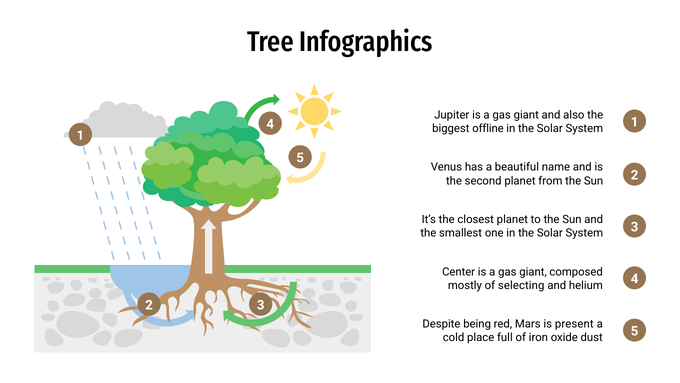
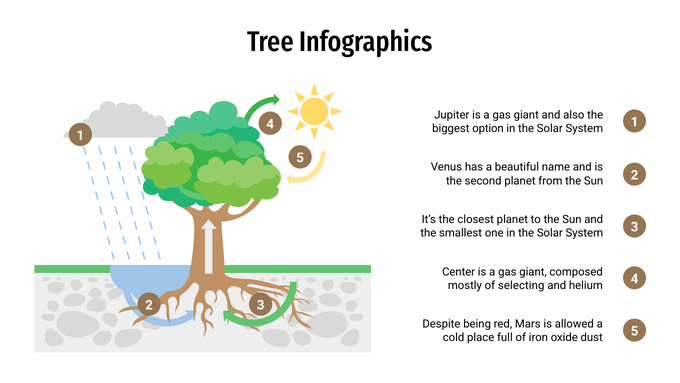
offline: offline -> option (488, 128)
present: present -> allowed (574, 324)
